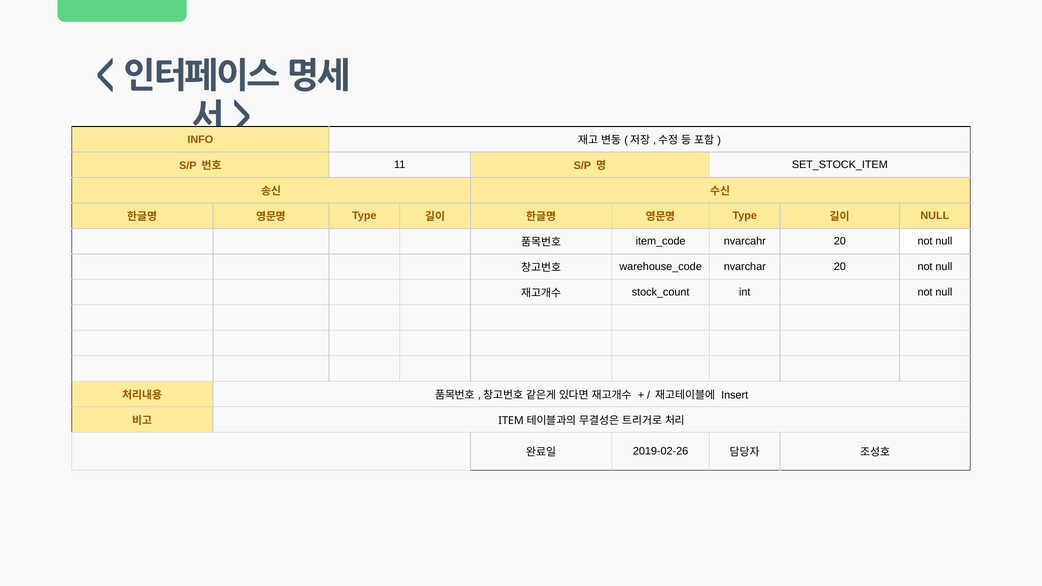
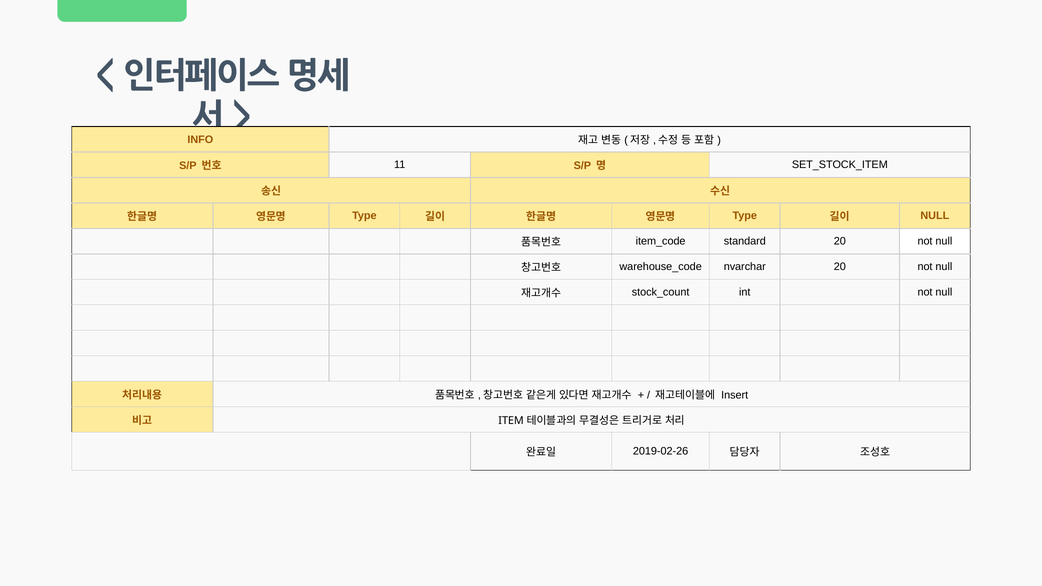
nvarcahr: nvarcahr -> standard (745, 241)
